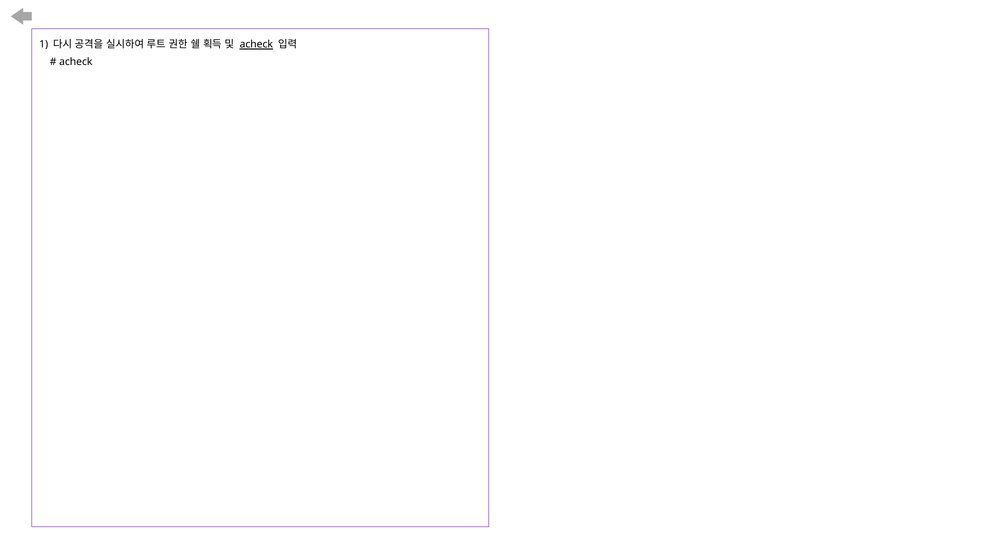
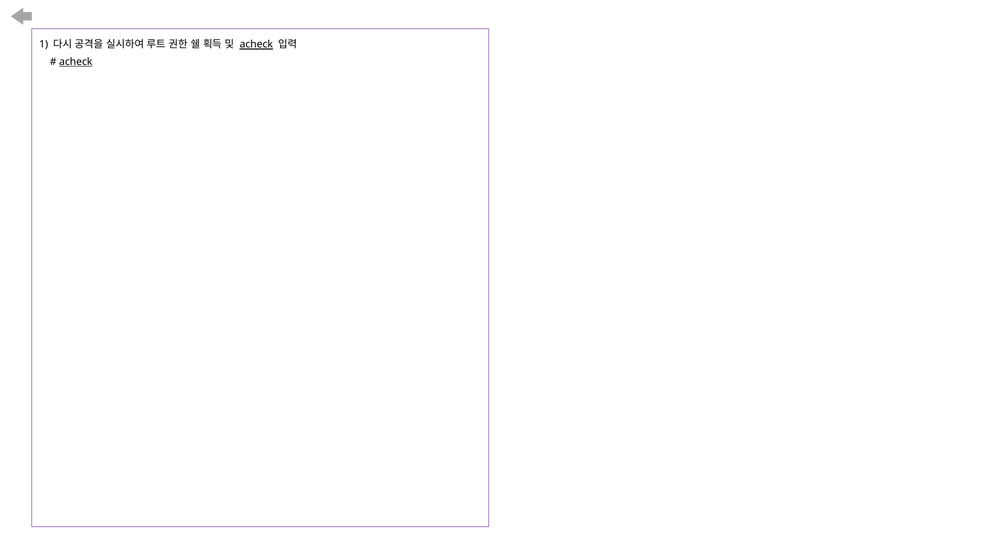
acheck underline: none -> present (76, 62)
